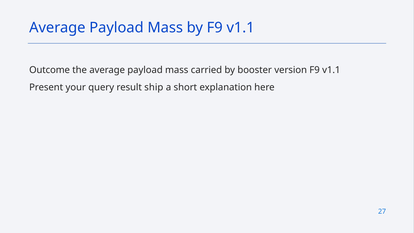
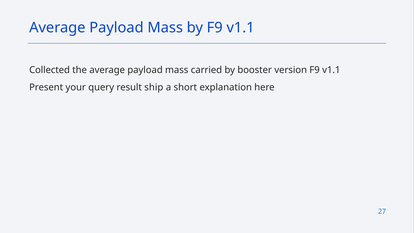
Outcome: Outcome -> Collected (50, 70)
